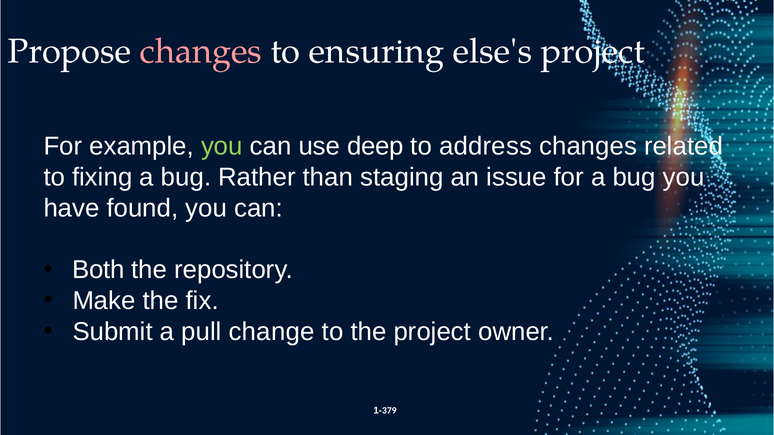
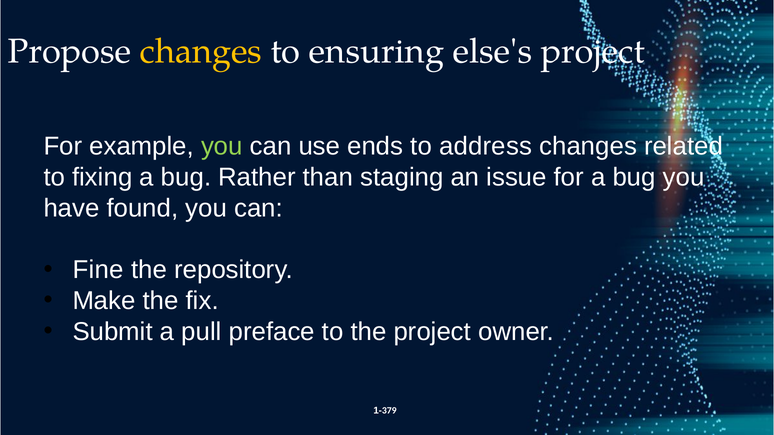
changes colour: pink -> yellow (201, 51)
deep: deep -> ends (375, 146)
Both: Both -> Fine (98, 270)
change: change -> preface (272, 332)
